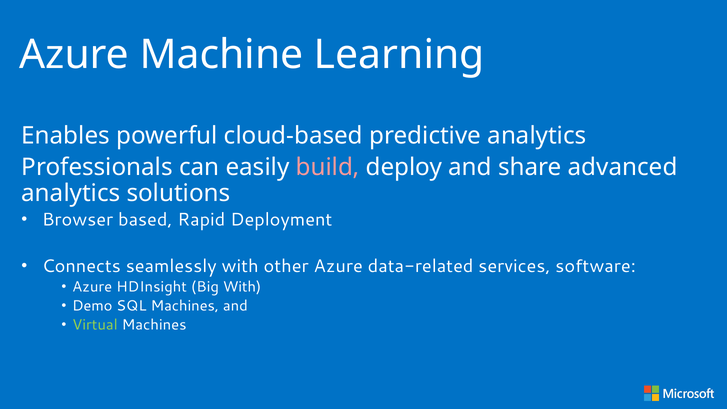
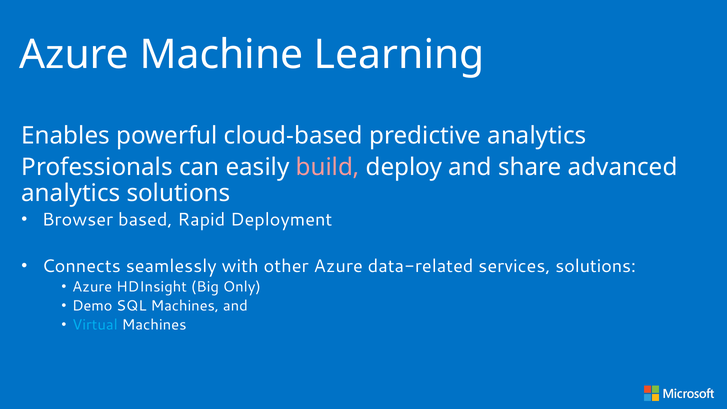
services software: software -> solutions (596, 266)
Big With: With -> Only (242, 287)
Virtual colour: light green -> light blue (95, 325)
